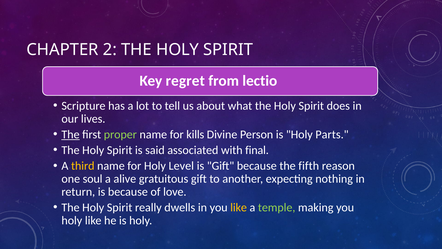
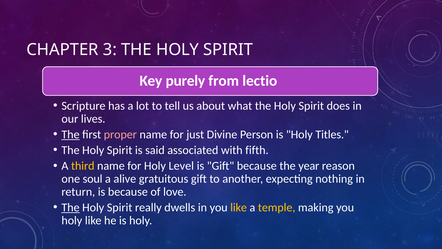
2: 2 -> 3 (110, 50)
regret: regret -> purely (185, 81)
proper colour: light green -> pink (120, 134)
kills: kills -> just (195, 134)
Parts: Parts -> Titles (332, 134)
final: final -> fifth (257, 150)
fifth: fifth -> year (309, 166)
The underline: none -> present (71, 207)
temple colour: light green -> yellow (277, 207)
